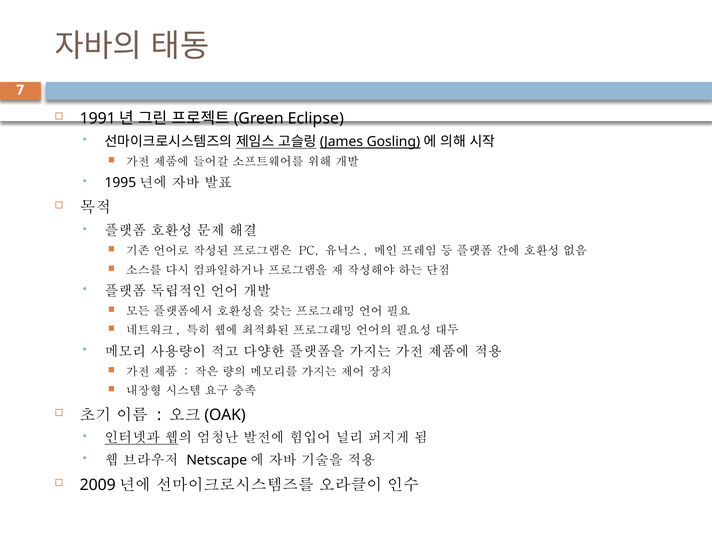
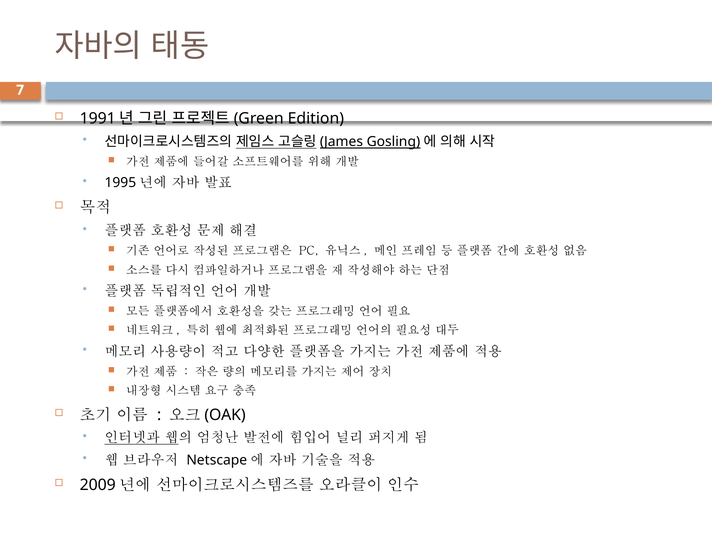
Eclipse: Eclipse -> Edition (316, 118)
